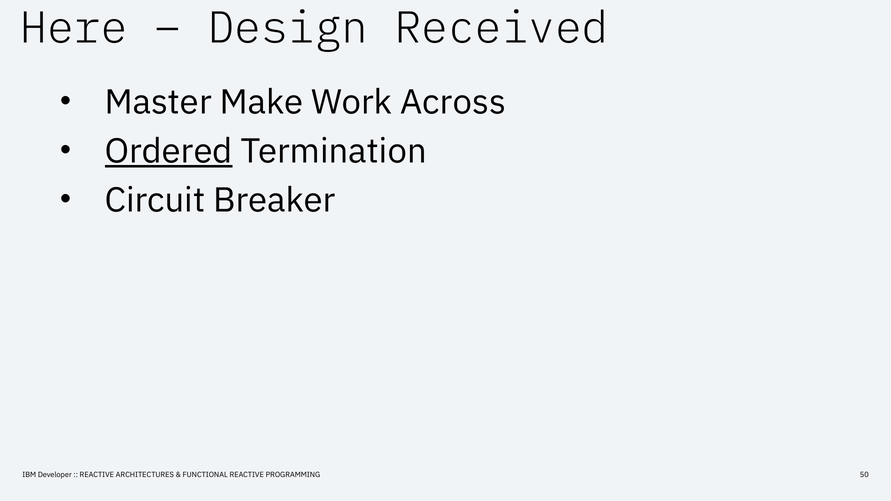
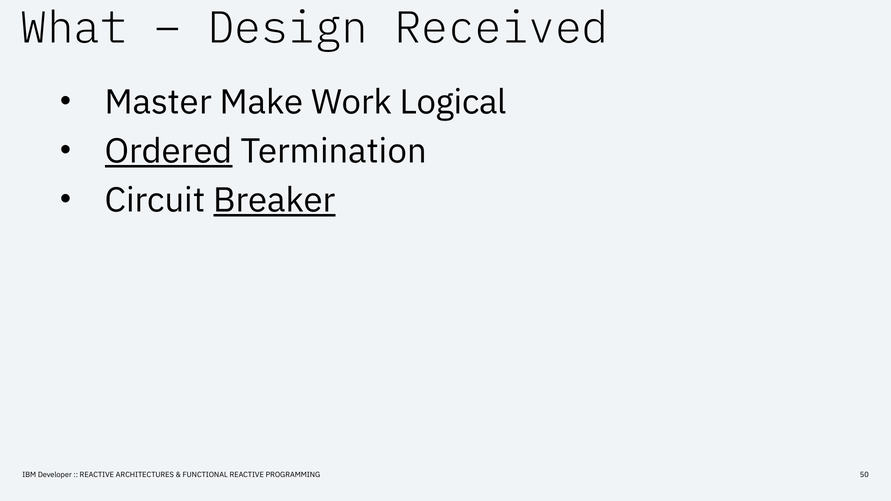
Here: Here -> What (74, 28)
Across: Across -> Logical (453, 102)
Breaker underline: none -> present (274, 200)
